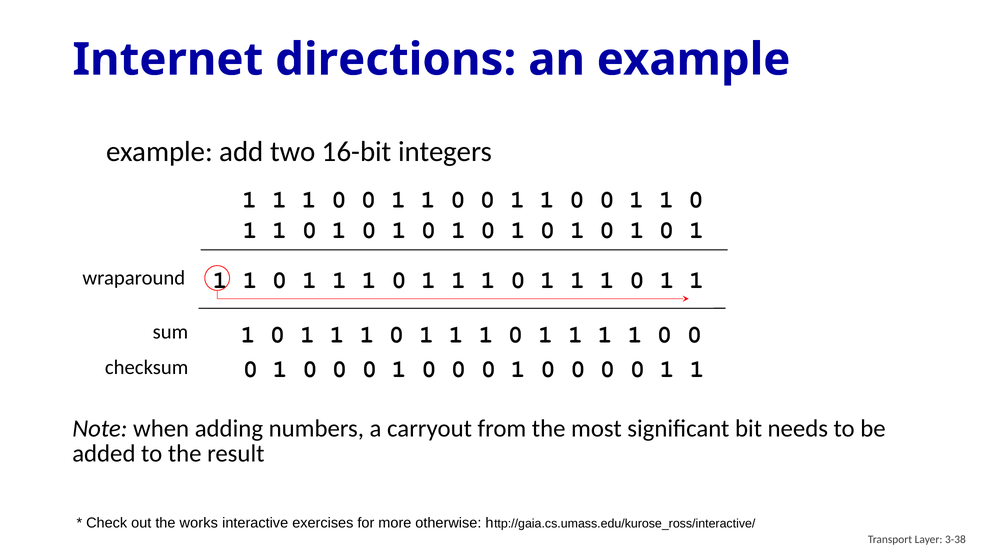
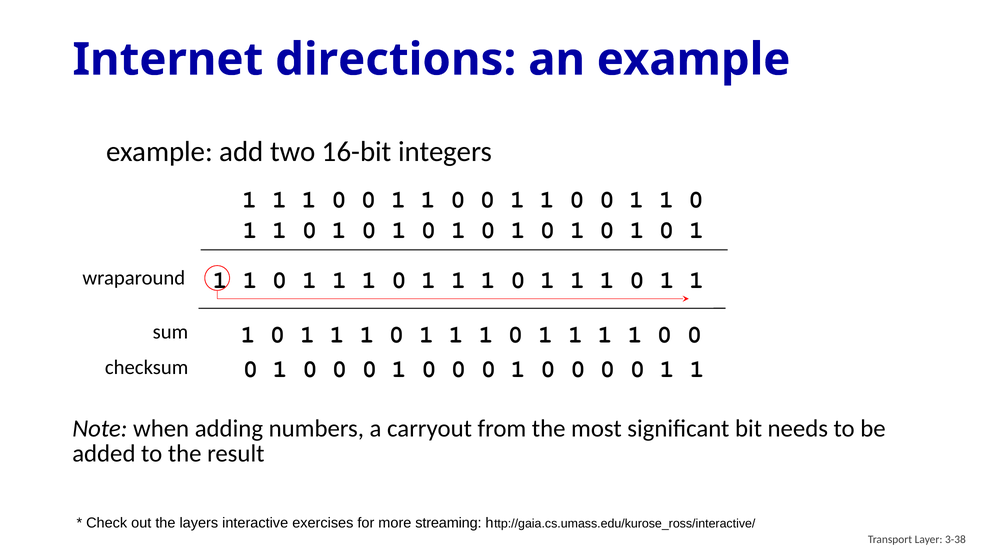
works: works -> layers (199, 523)
otherwise: otherwise -> streaming (448, 523)
